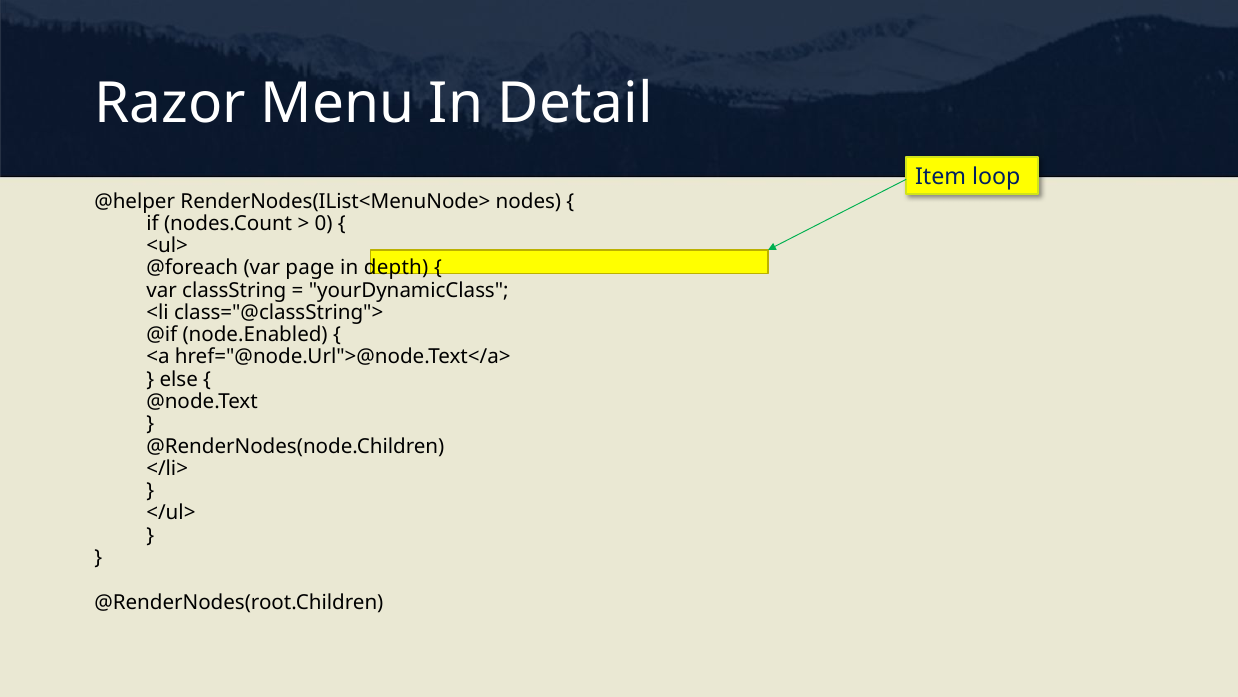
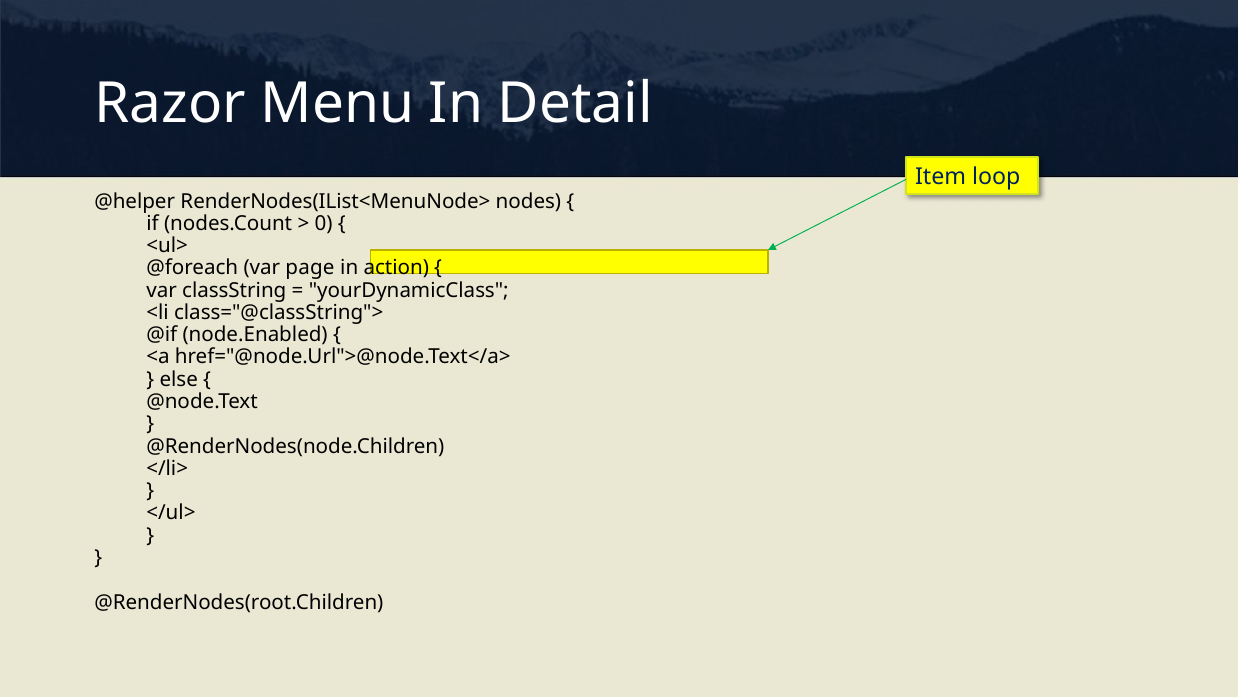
depth: depth -> action (396, 268)
